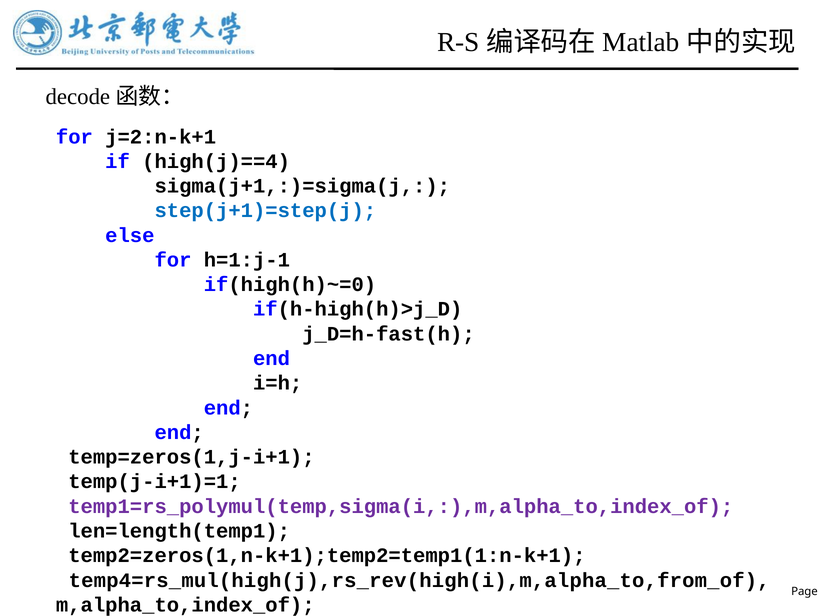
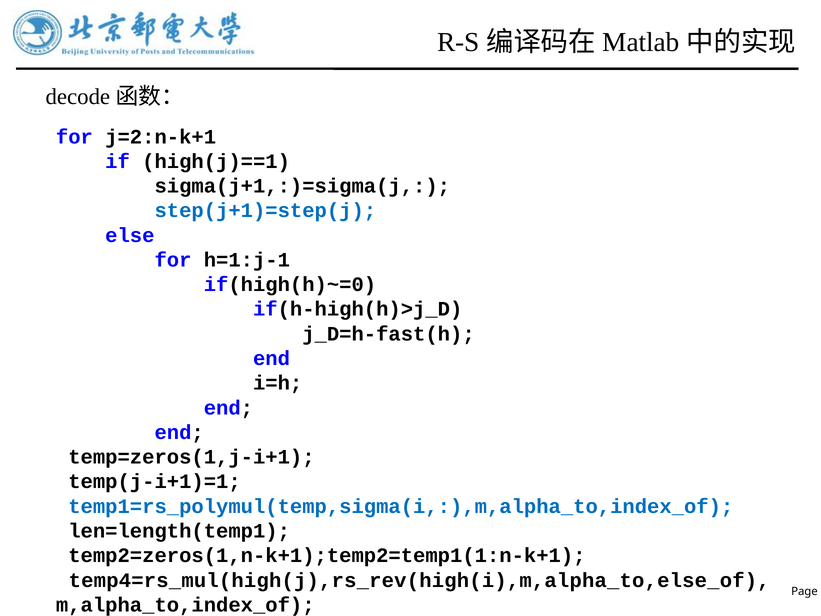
high(j)==4: high(j)==4 -> high(j)==1 (216, 161)
temp1=rs_polymul(temp,sigma(i,:),m,alpha_to,index_of colour: purple -> blue (401, 506)
temp4=rs_mul(high(j),rs_rev(high(i),m,alpha_to,from_of: temp4=rs_mul(high(j),rs_rev(high(i),m,alpha_to,from_of -> temp4=rs_mul(high(j),rs_rev(high(i),m,alpha_to,else_of (419, 580)
